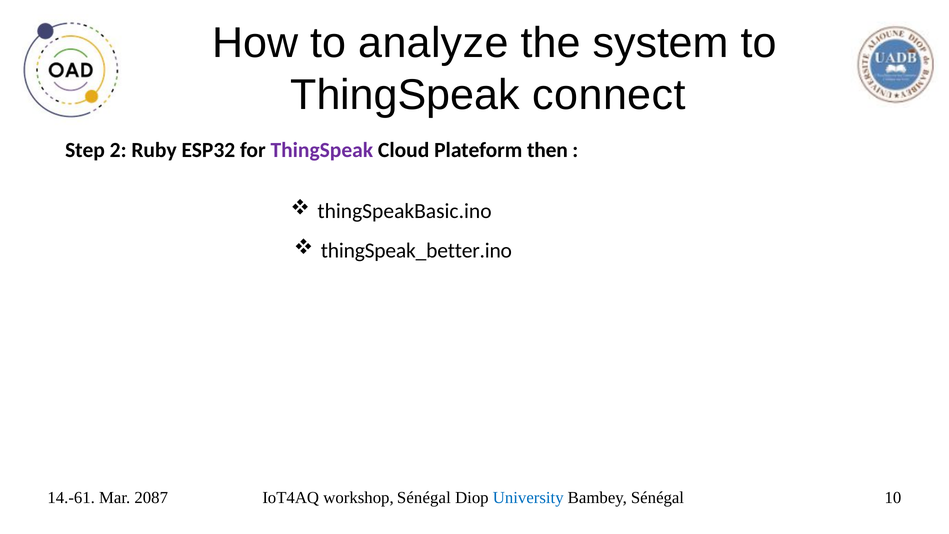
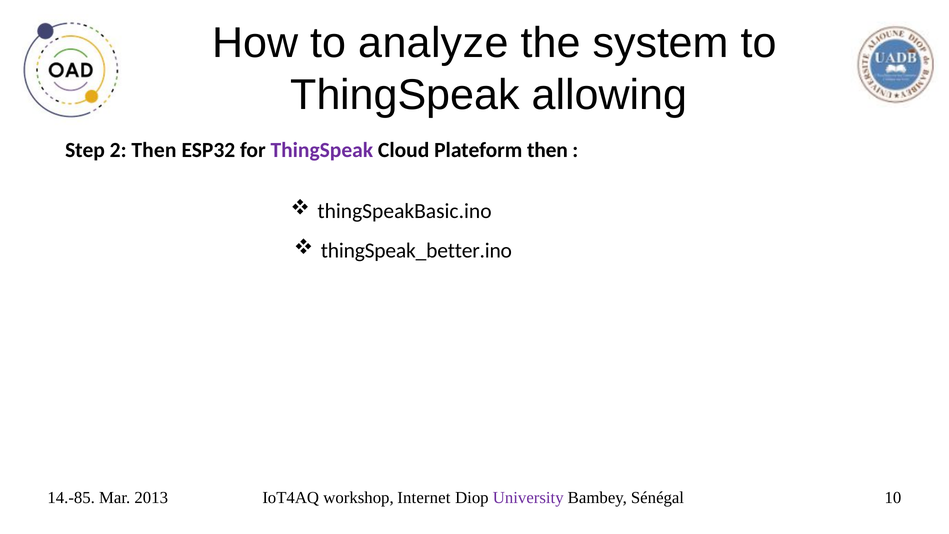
connect: connect -> allowing (609, 95)
2 Ruby: Ruby -> Then (154, 150)
14.-61: 14.-61 -> 14.-85 (71, 497)
2087: 2087 -> 2013 (151, 497)
workshop Sénégal: Sénégal -> Internet (424, 497)
University colour: blue -> purple (528, 497)
